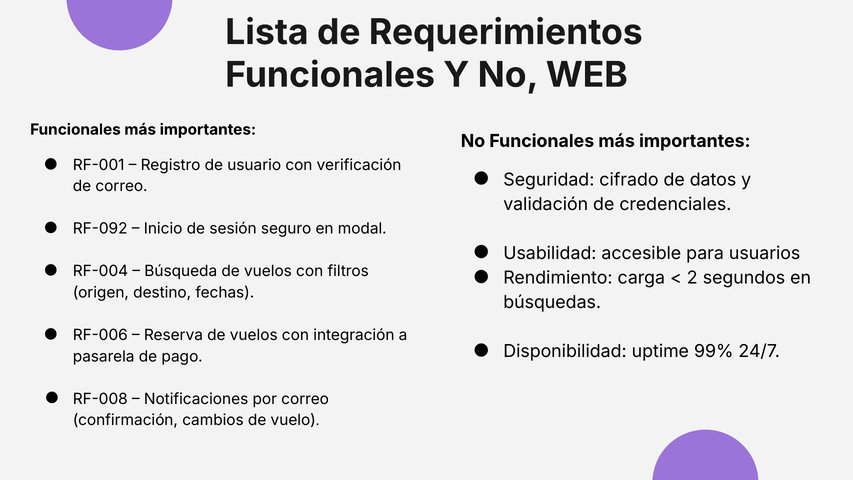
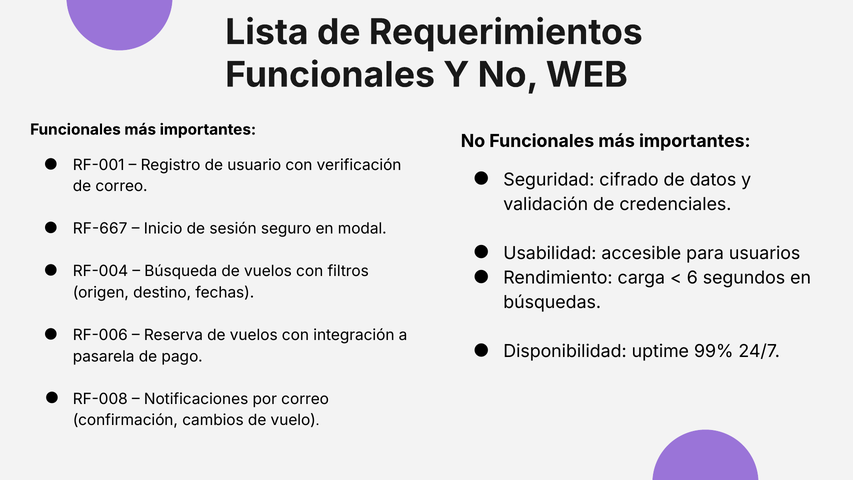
RF-092: RF-092 -> RF-667 (100, 229)
2: 2 -> 6 (692, 278)
